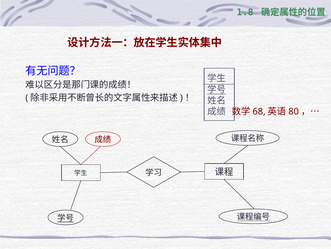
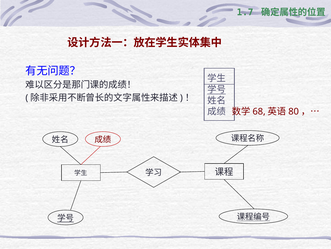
1.8: 1.8 -> 1.7 (245, 12)
